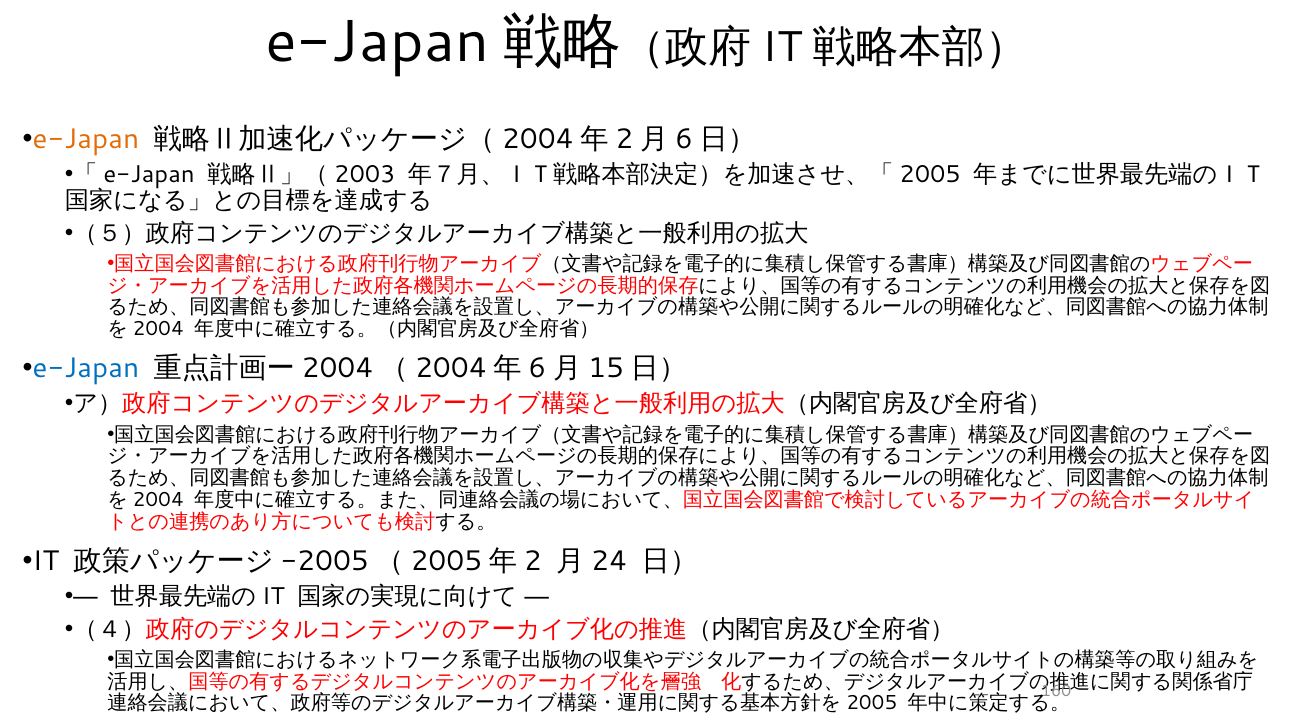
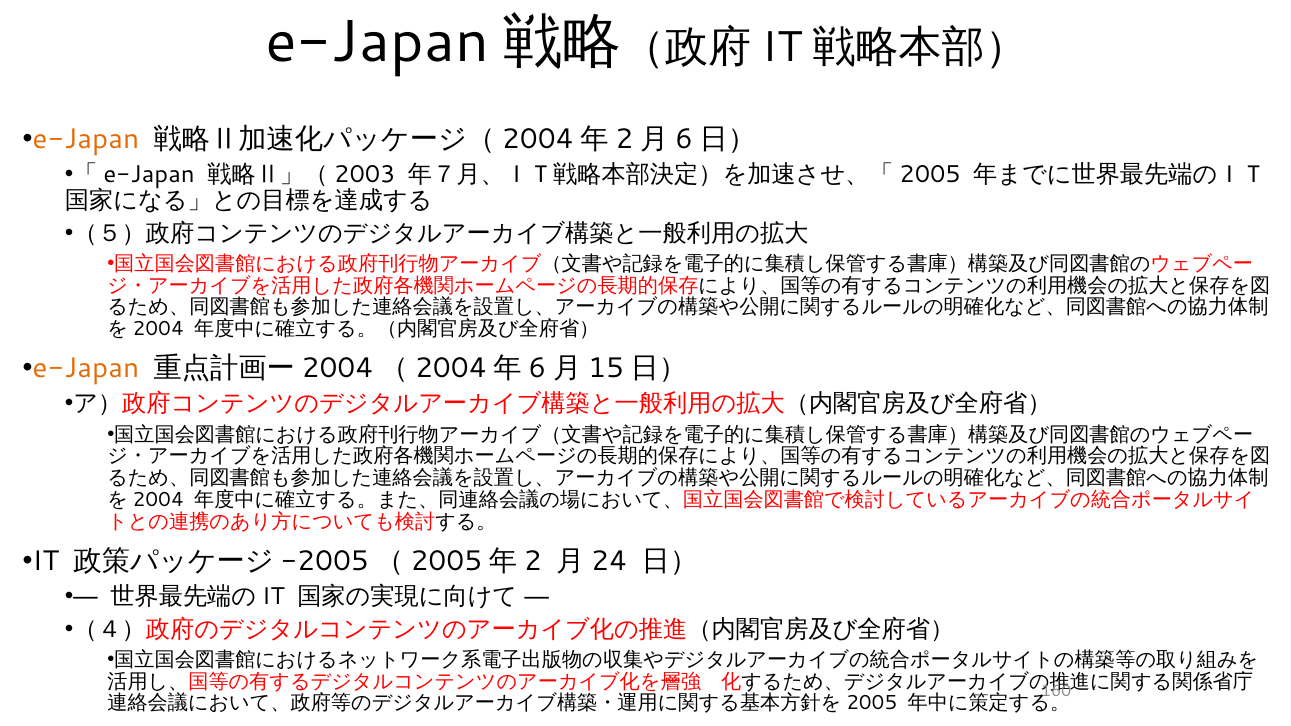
e-Japan colour: blue -> orange (86, 369)
